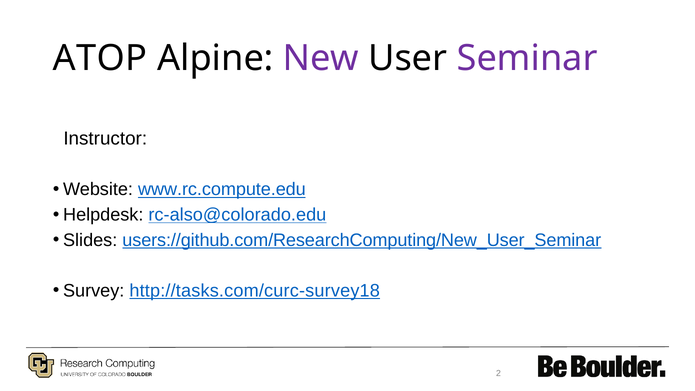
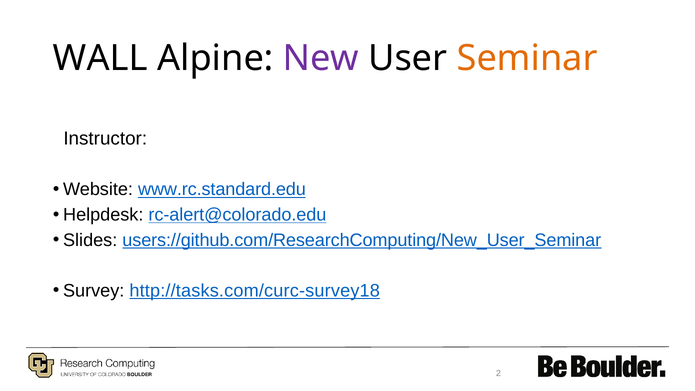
ATOP: ATOP -> WALL (100, 58)
Seminar colour: purple -> orange (527, 58)
www.rc.compute.edu: www.rc.compute.edu -> www.rc.standard.edu (222, 189)
rc-also@colorado.edu: rc-also@colorado.edu -> rc-alert@colorado.edu (237, 215)
